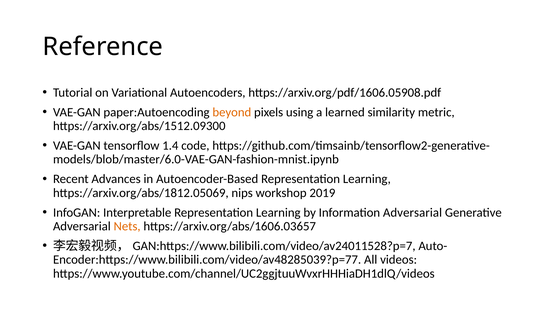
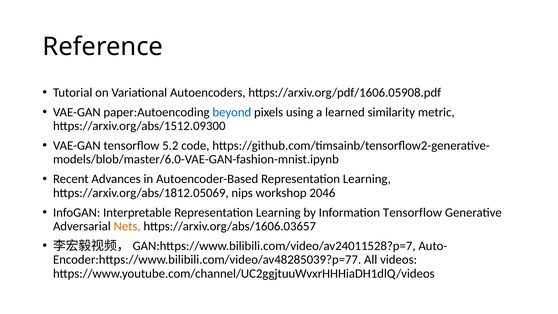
beyond colour: orange -> blue (232, 112)
1.4: 1.4 -> 5.2 (170, 146)
2019: 2019 -> 2046 (322, 193)
Information Adversarial: Adversarial -> Tensorflow (412, 212)
